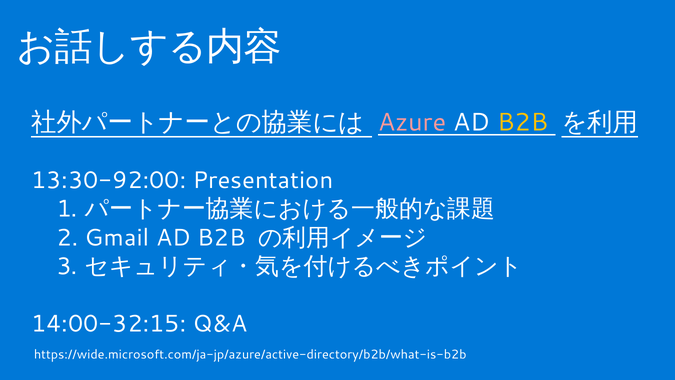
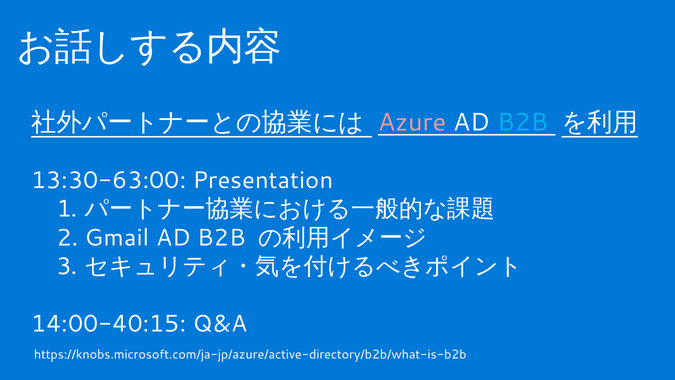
B2B colour: yellow -> light blue (523, 122)
13:30-92:00: 13:30-92:00 -> 13:30-63:00 (109, 180)
14:00-32:15: 14:00-32:15 -> 14:00-40:15 (109, 324)
https://wide.microsoft.com/ja-jp/azure/active-directory/b2b/what-is-b2b: https://wide.microsoft.com/ja-jp/azure/active-directory/b2b/what-is-b2b -> https://knobs.microsoft.com/ja-jp/azure/active-directory/b2b/what-is-b2b (250, 354)
